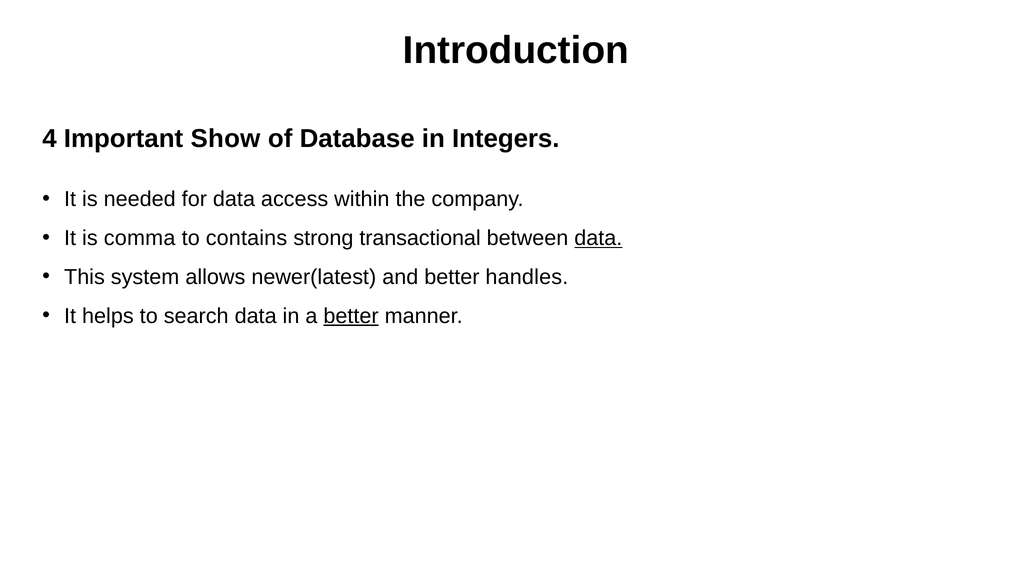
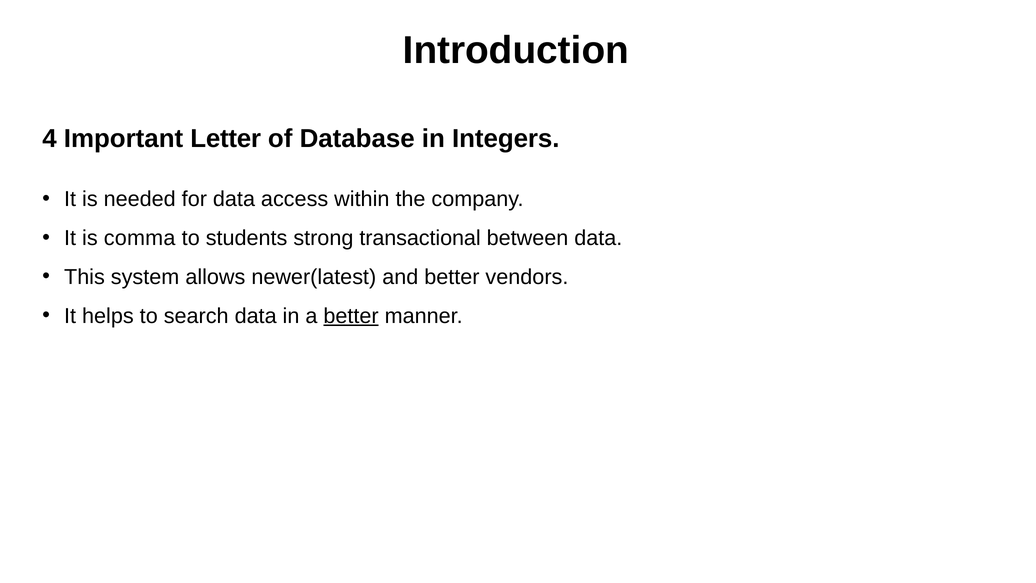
Show: Show -> Letter (226, 139)
contains: contains -> students (247, 238)
data underline: present -> none (598, 238)
handles: handles -> vendors (527, 277)
